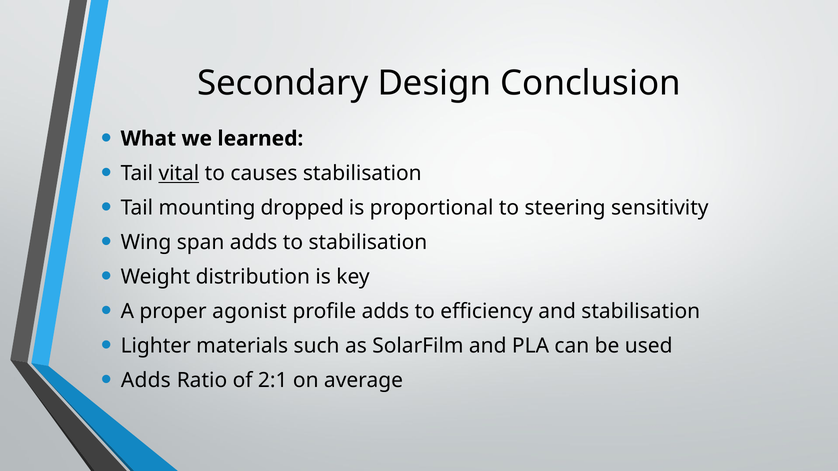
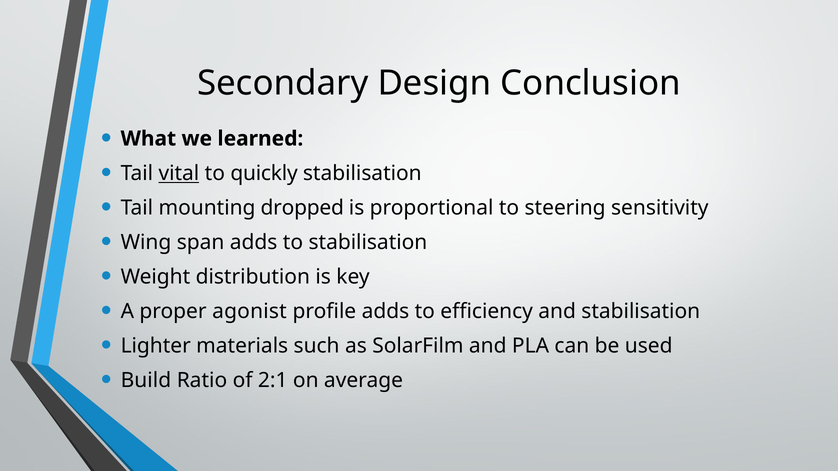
causes: causes -> quickly (264, 173)
Adds: Adds -> Build (146, 381)
